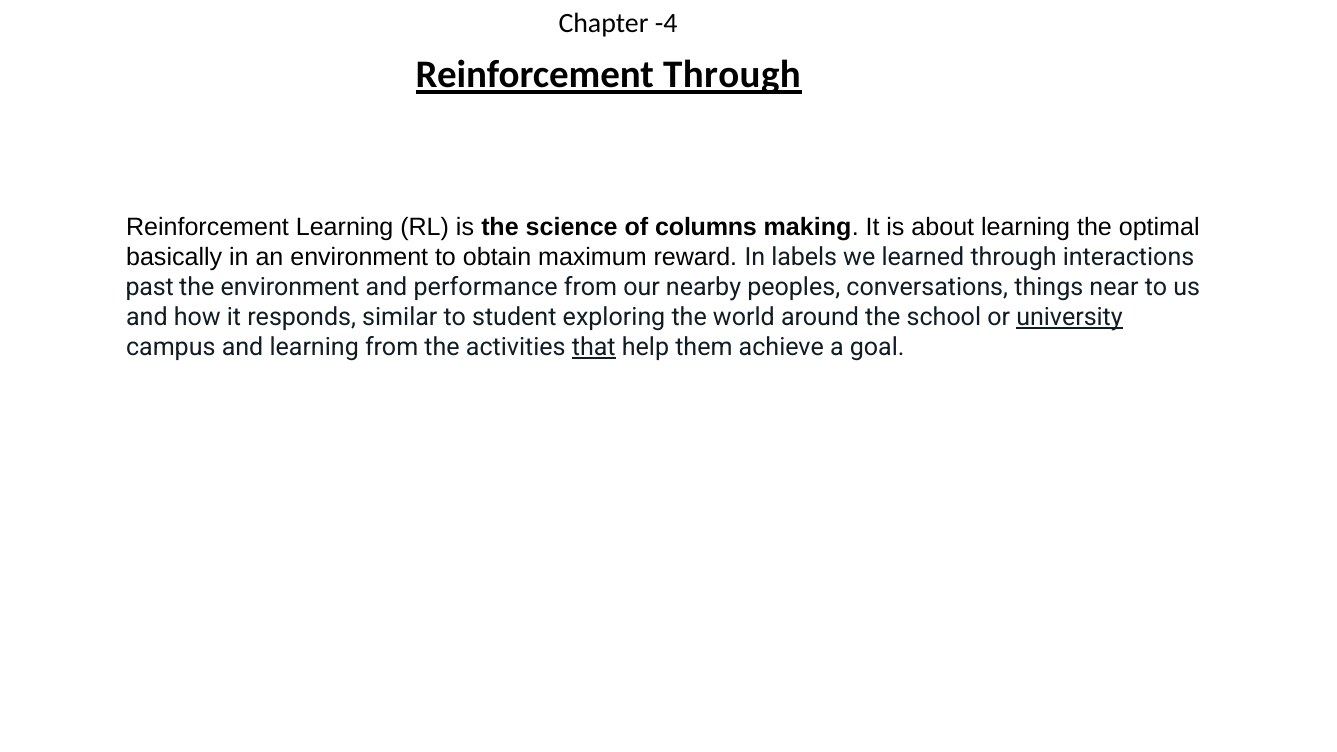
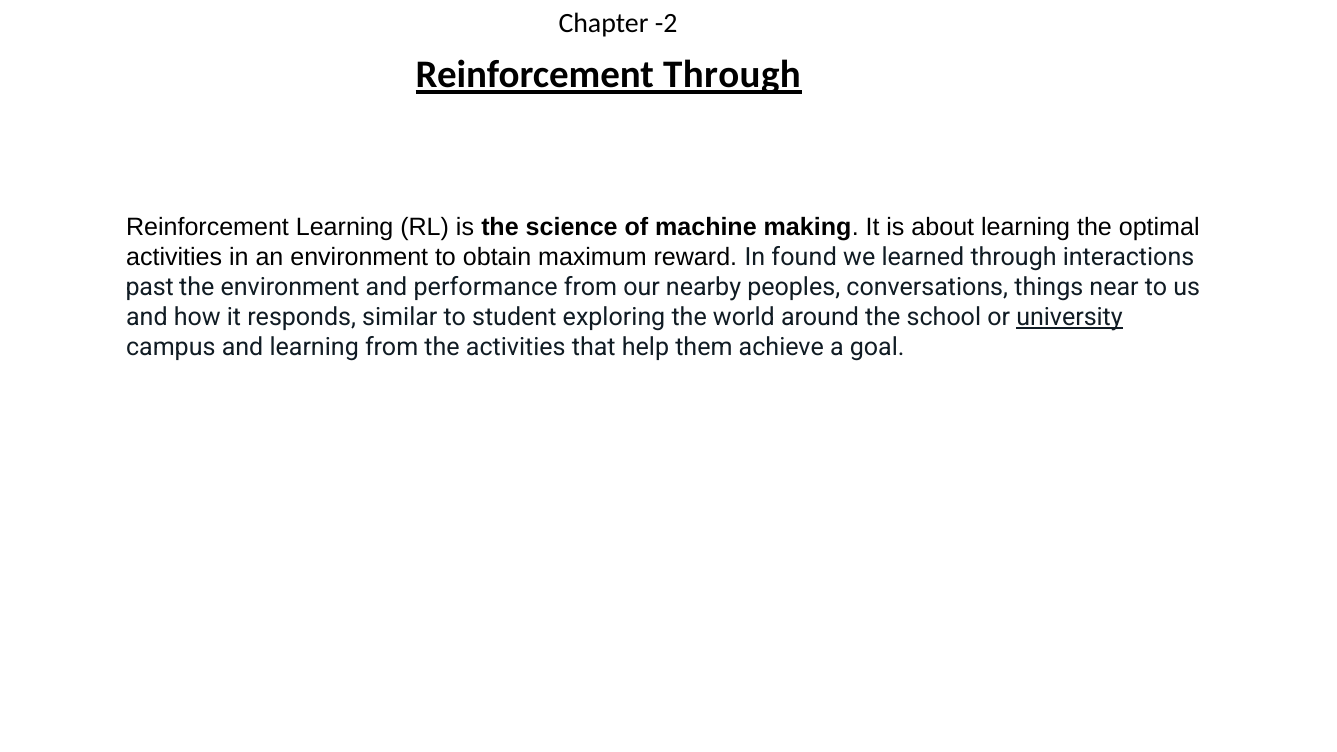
-4: -4 -> -2 (666, 24)
columns: columns -> machine (706, 227)
basically: basically -> activities (174, 257)
labels: labels -> found (804, 257)
that underline: present -> none (594, 347)
